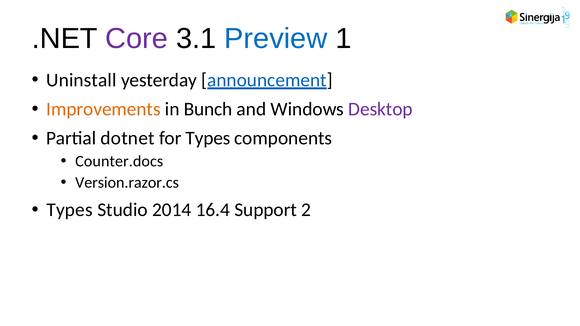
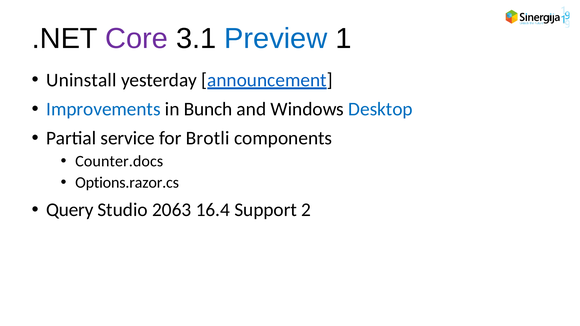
Improvements colour: orange -> blue (103, 109)
Desktop colour: purple -> blue (380, 109)
dotnet: dotnet -> service (128, 138)
for Types: Types -> Brotli (208, 138)
Version.razor.cs: Version.razor.cs -> Options.razor.cs (127, 183)
Types: Types -> Query (70, 210)
2014: 2014 -> 2063 (172, 210)
